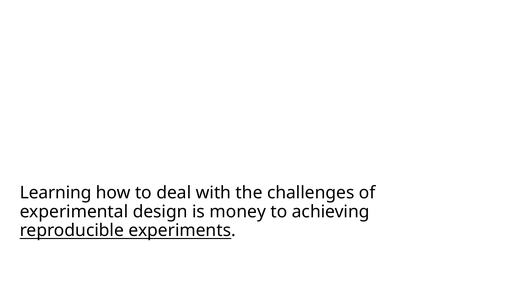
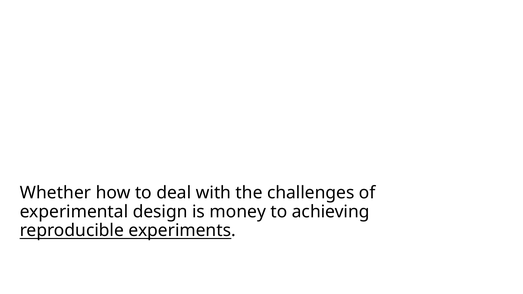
Learning: Learning -> Whether (55, 193)
